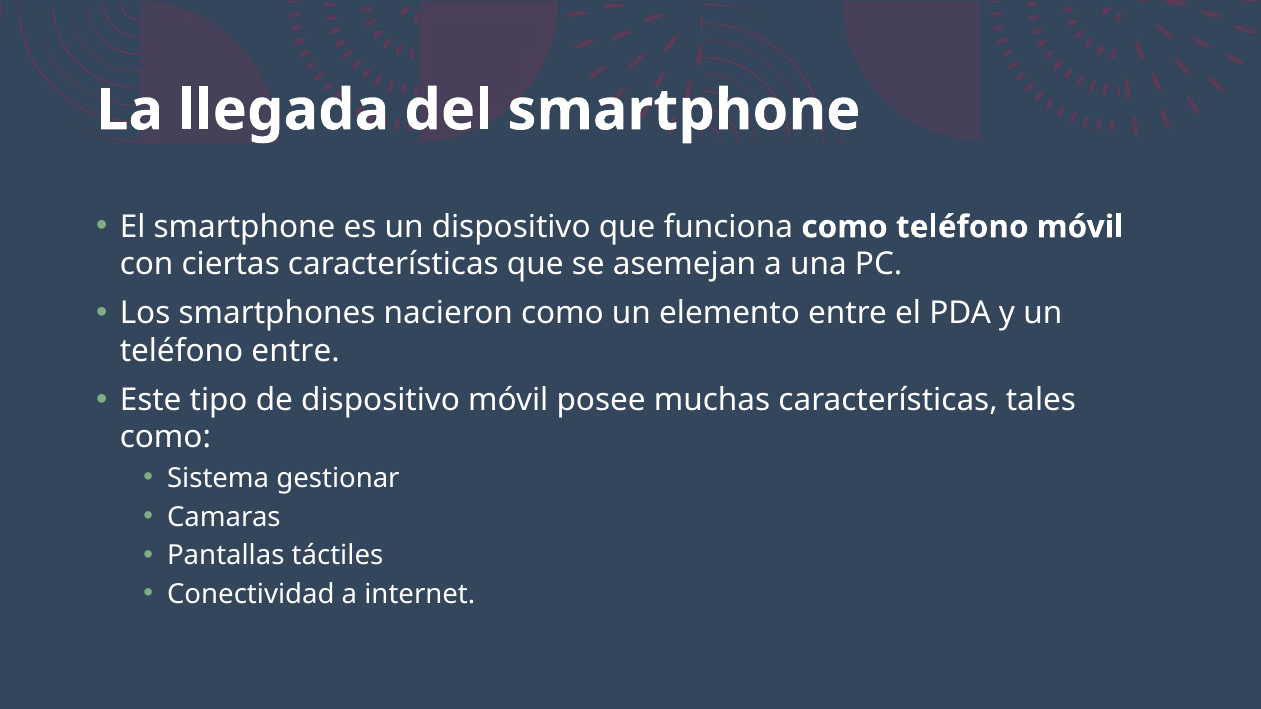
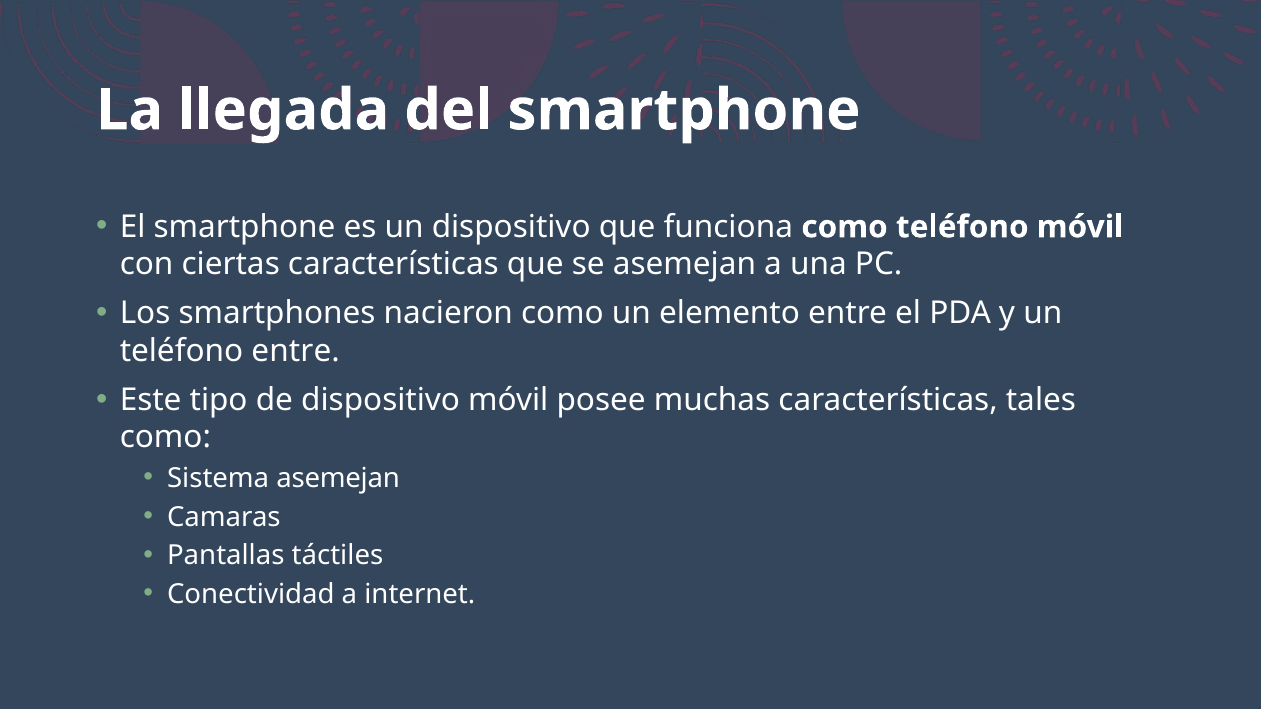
Sistema gestionar: gestionar -> asemejan (338, 479)
